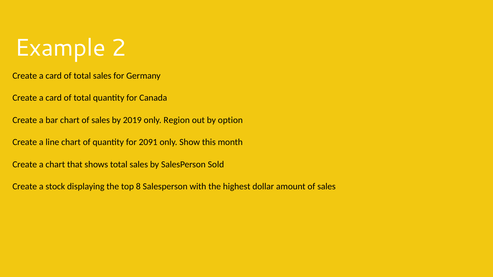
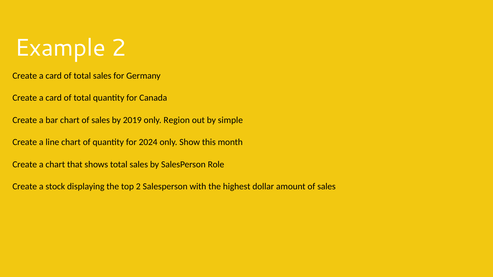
option: option -> simple (230, 120)
2091: 2091 -> 2024 (148, 142)
Sold: Sold -> Role (216, 164)
top 8: 8 -> 2 (138, 187)
